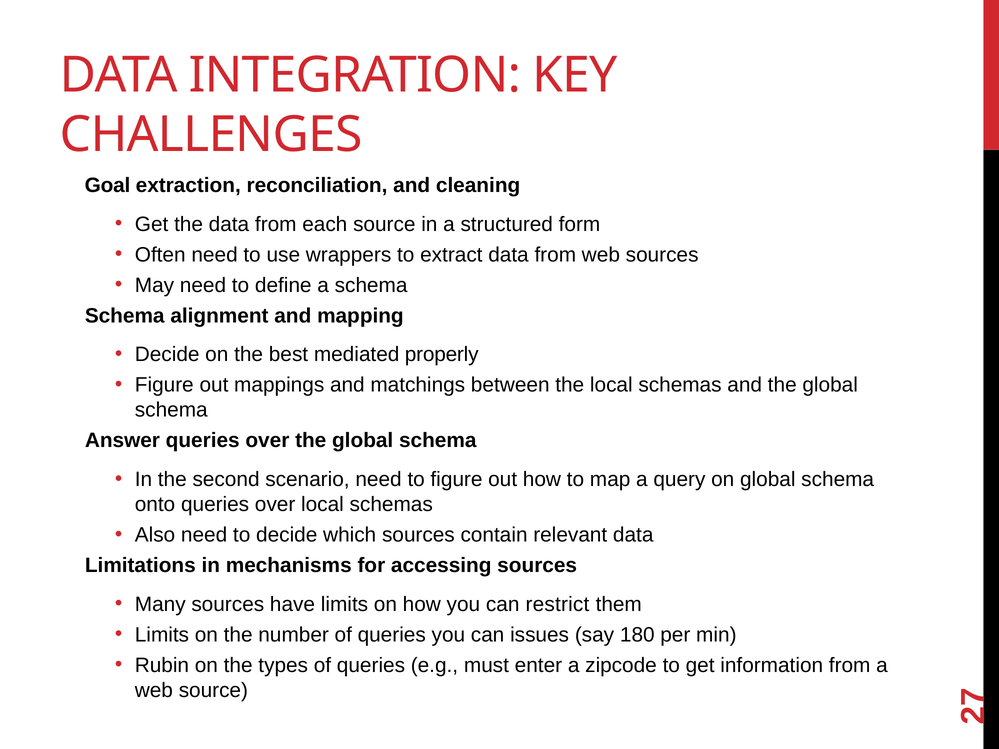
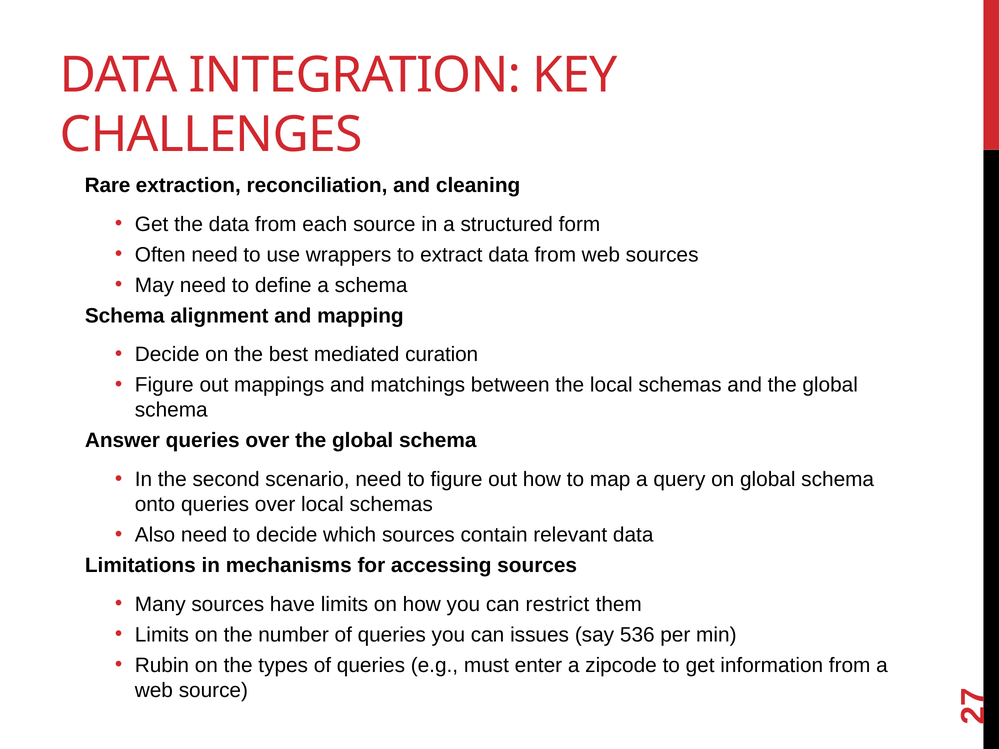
Goal: Goal -> Rare (108, 185)
properly: properly -> curation (442, 355)
180: 180 -> 536 (637, 635)
